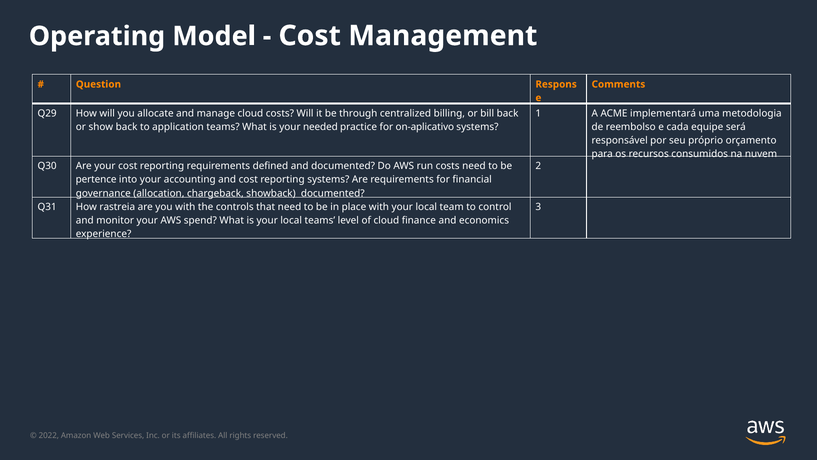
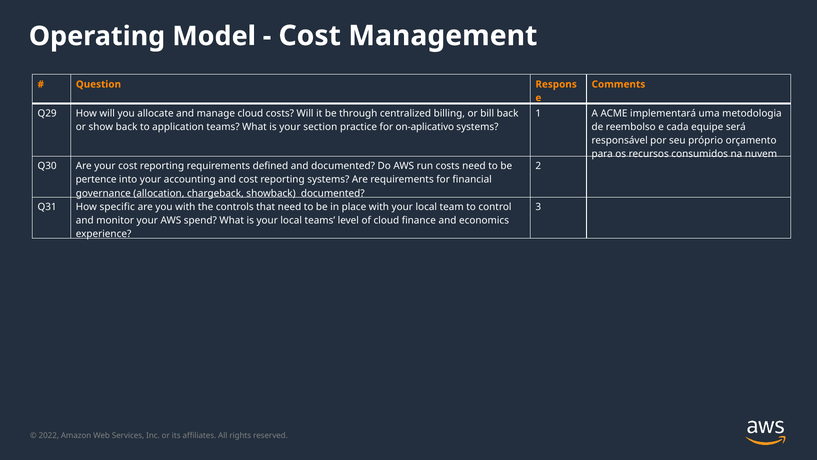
needed: needed -> section (320, 127)
rastreia: rastreia -> specific (117, 207)
